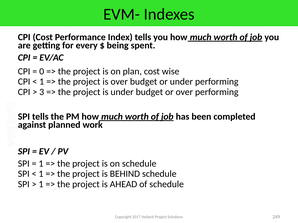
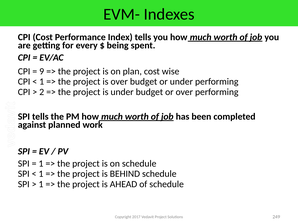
0: 0 -> 9 (42, 71)
3: 3 -> 2 (42, 92)
